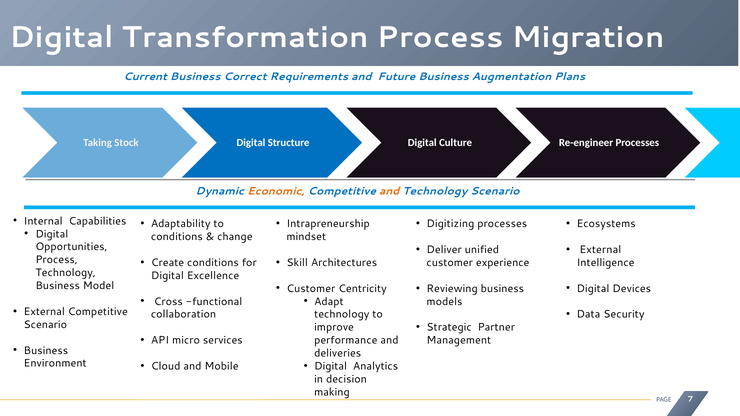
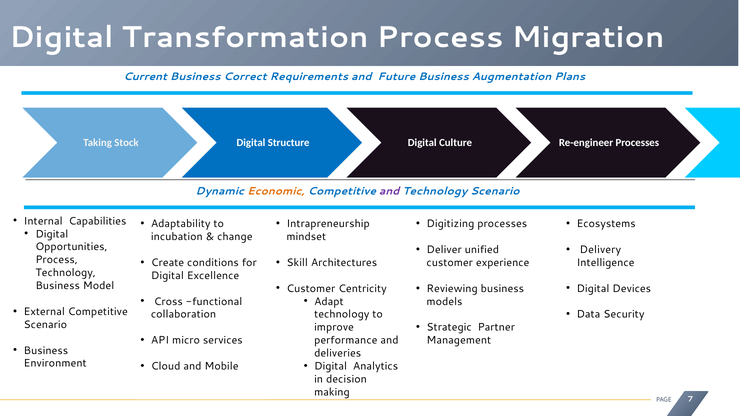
and colour: orange -> purple (389, 191)
conditions: conditions -> incubation (177, 237)
External: External -> Delivery (600, 250)
